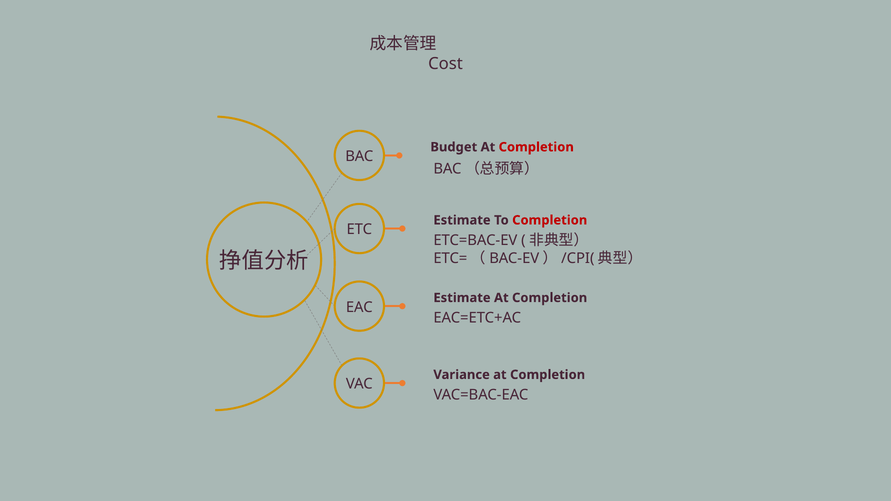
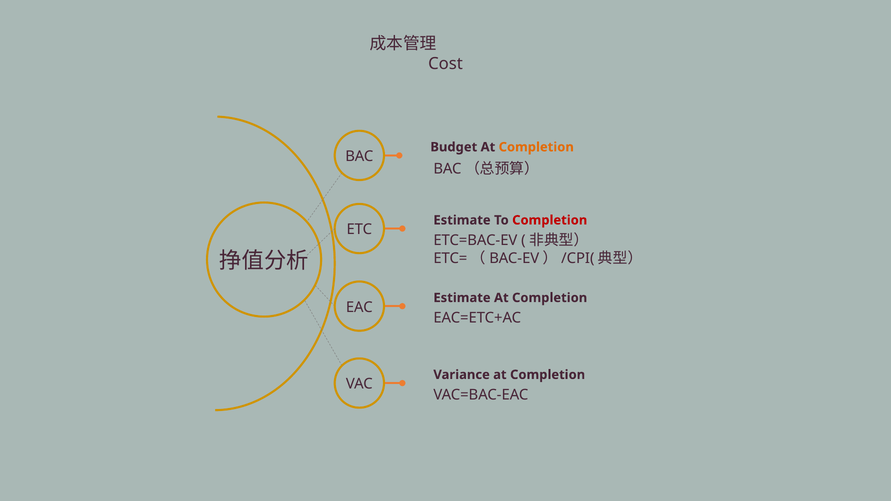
Completion colour: red -> orange (536, 147)
